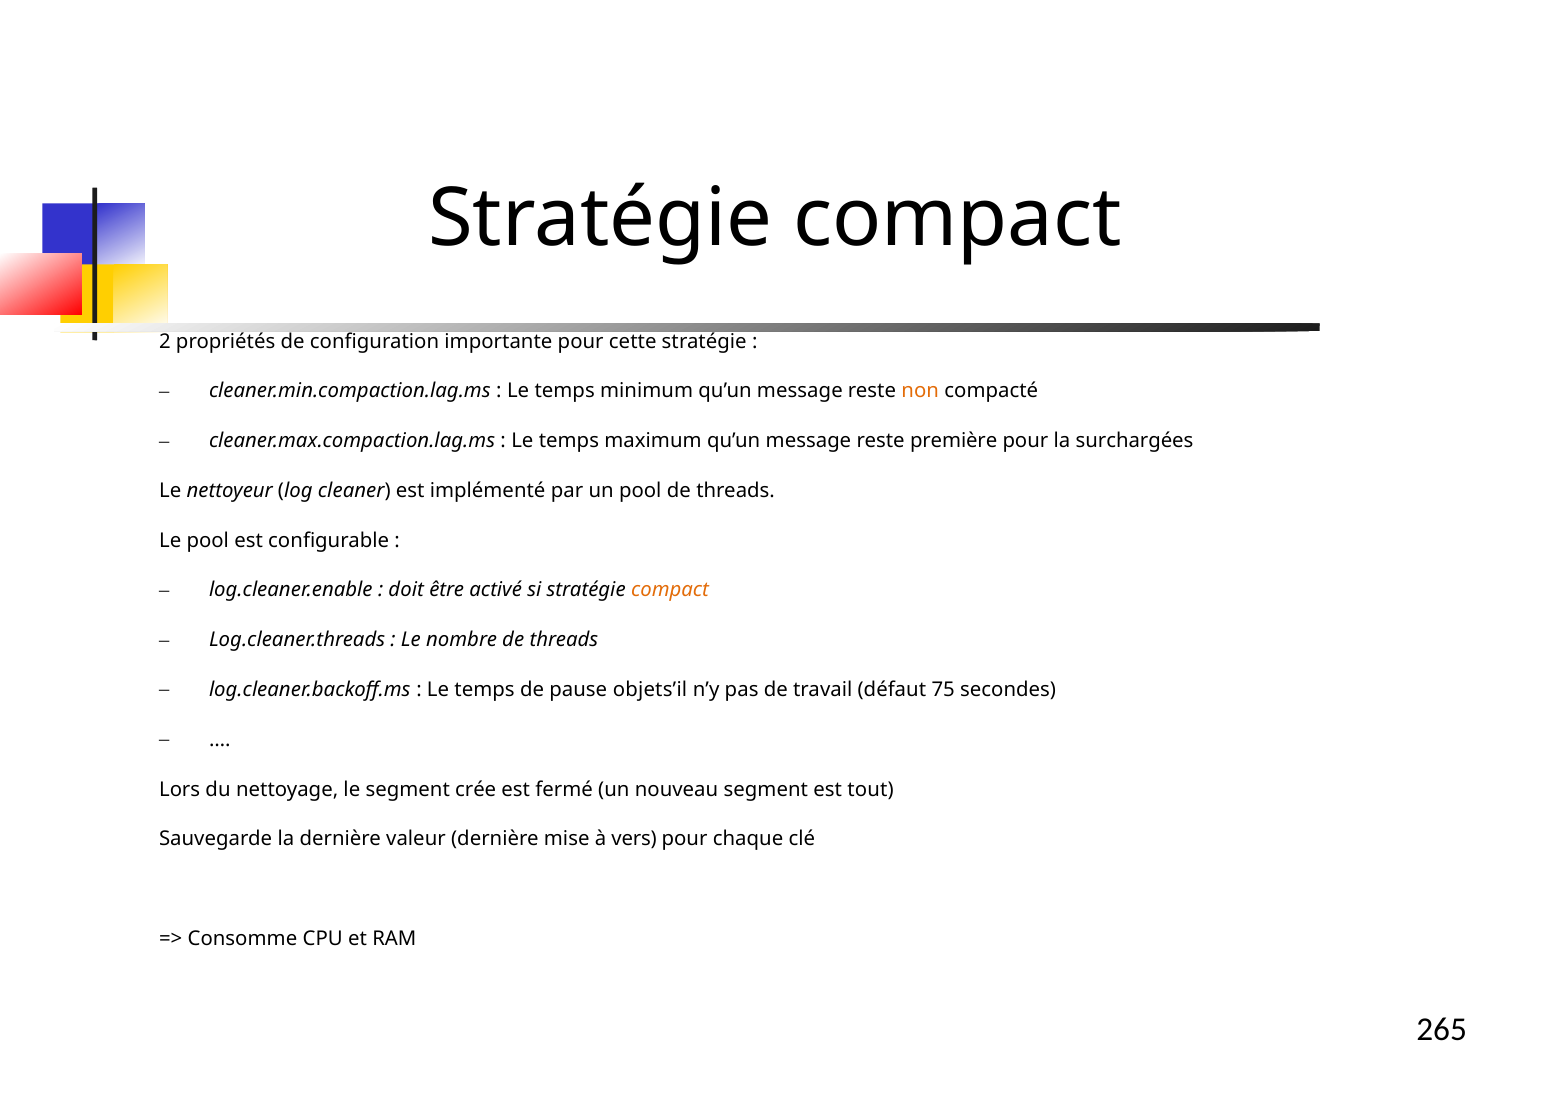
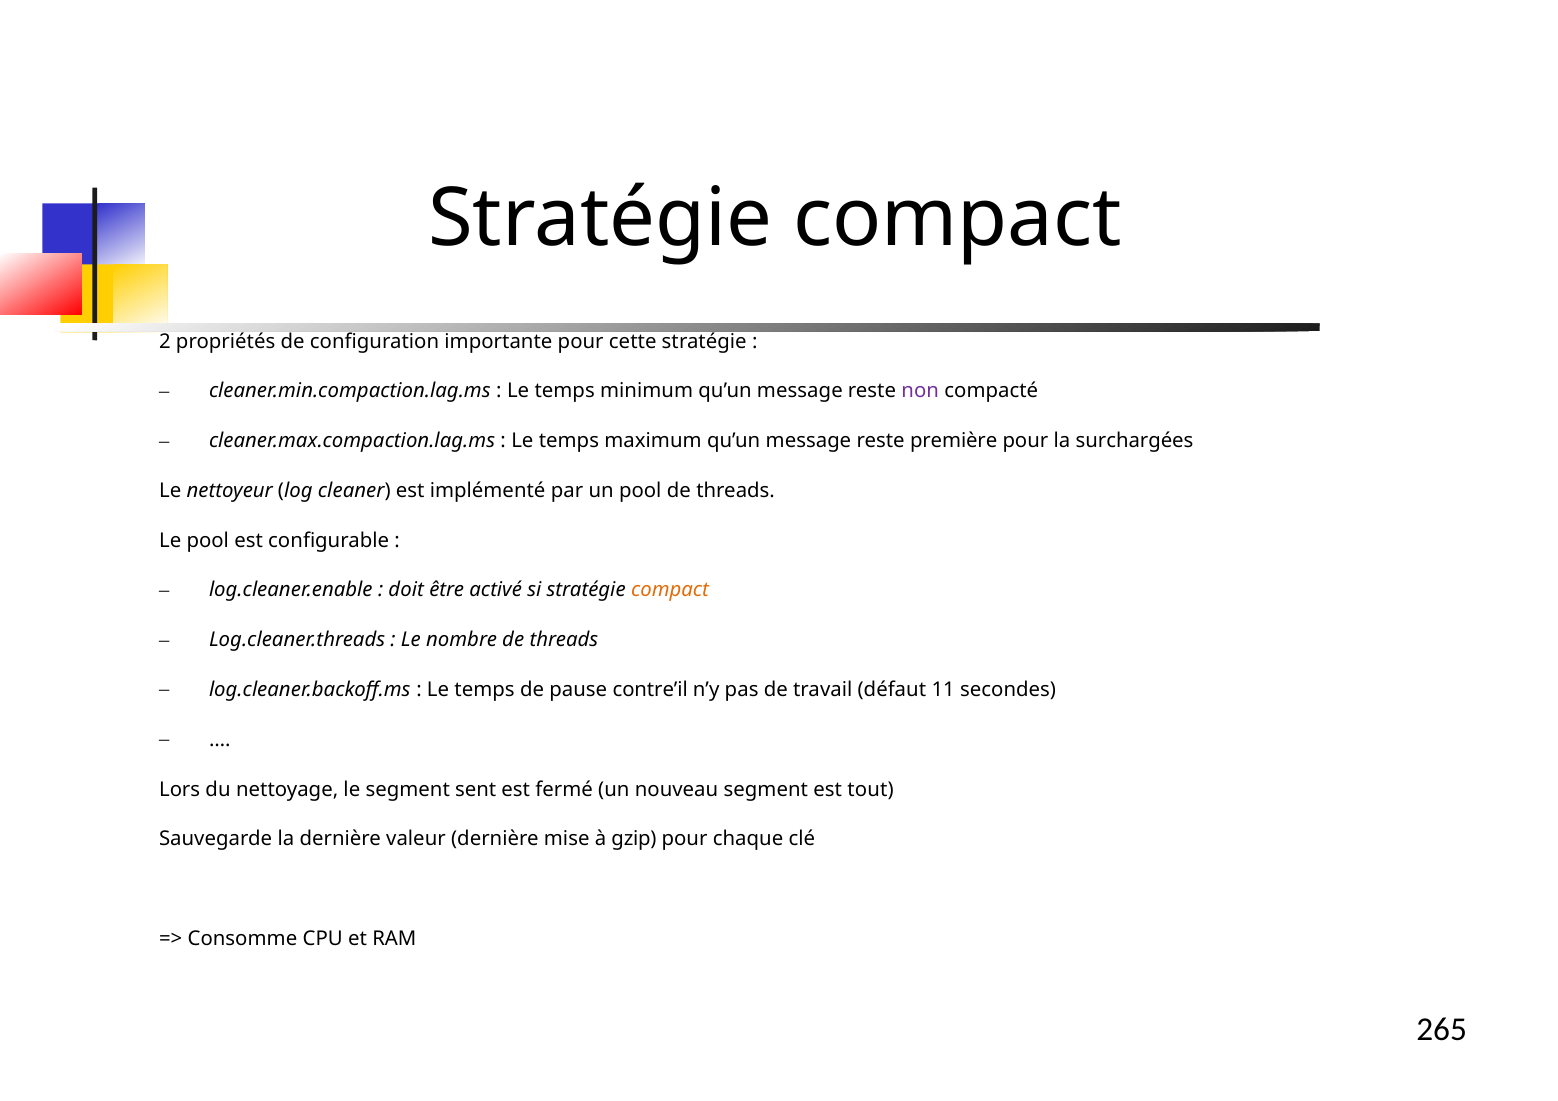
non colour: orange -> purple (920, 391)
objets’il: objets’il -> contre’il (650, 690)
75: 75 -> 11 (943, 690)
crée: crée -> sent (476, 790)
vers: vers -> gzip (634, 840)
